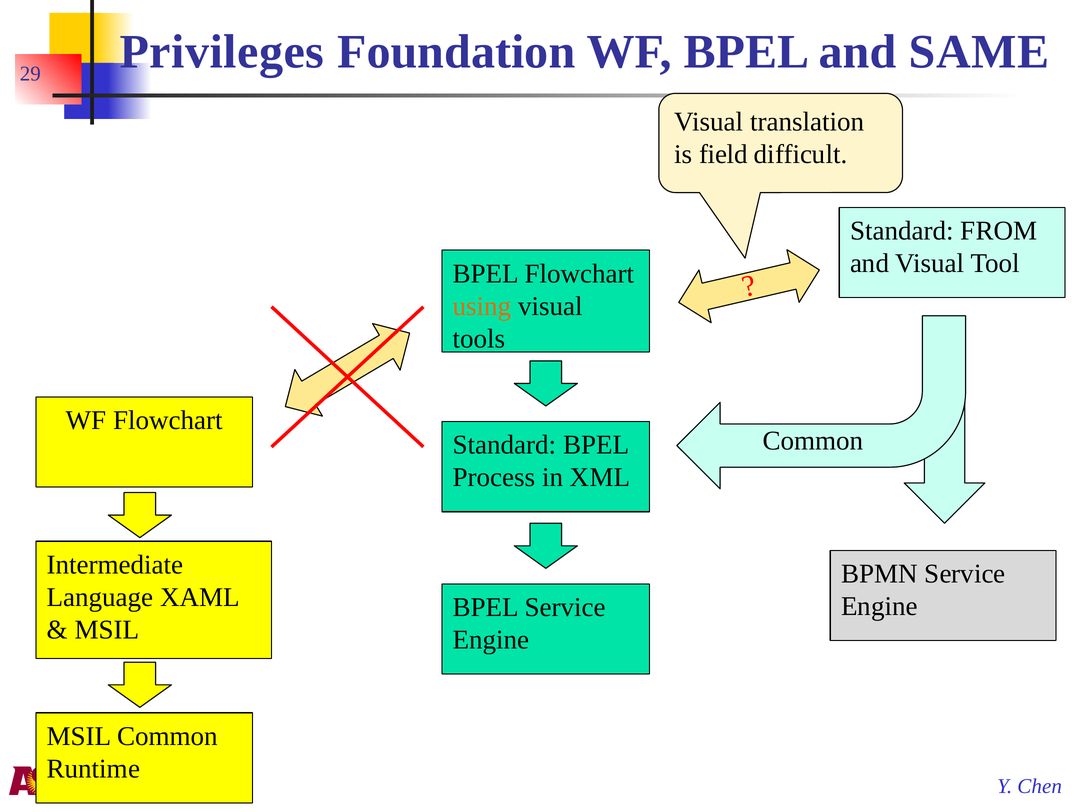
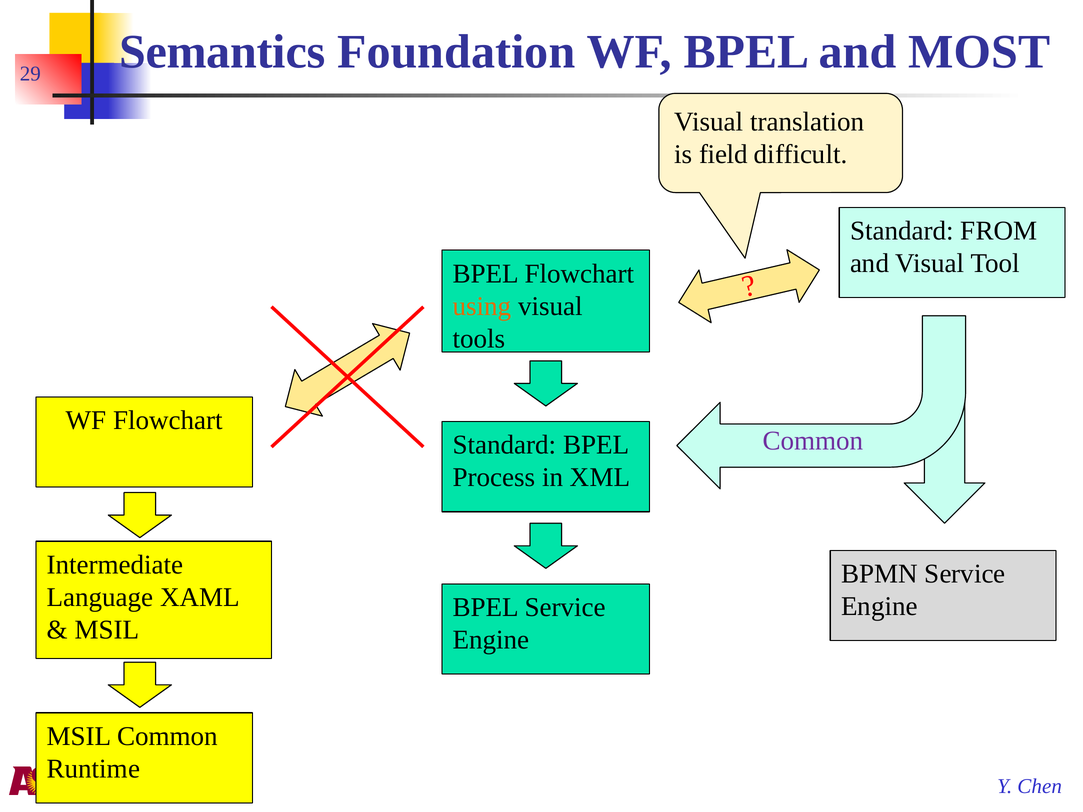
Privileges: Privileges -> Semantics (222, 52)
SAME: SAME -> MOST (979, 52)
Common colour: black -> purple (813, 441)
